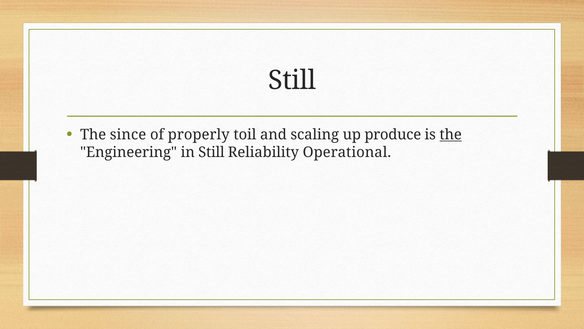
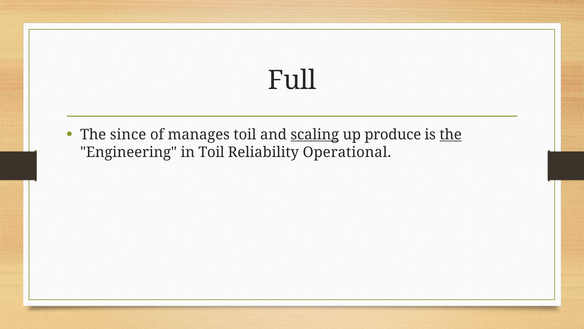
Still: Still -> Full (292, 80)
properly: properly -> manages (199, 134)
scaling underline: none -> present (315, 134)
in Still: Still -> Toil (211, 152)
